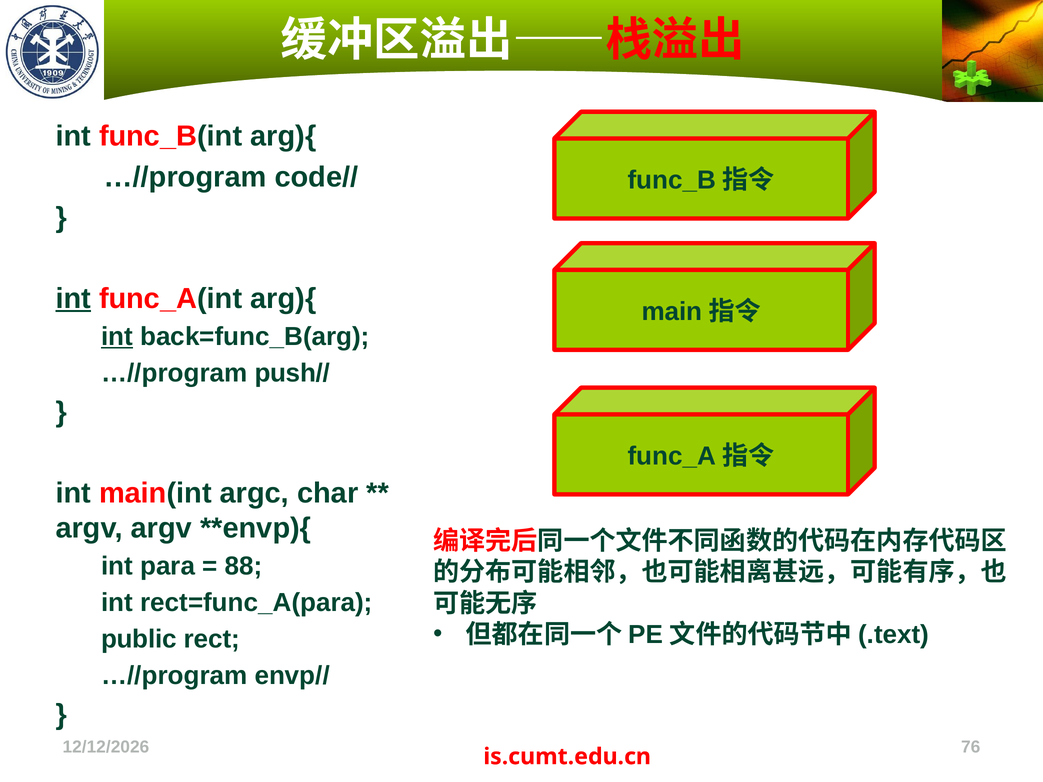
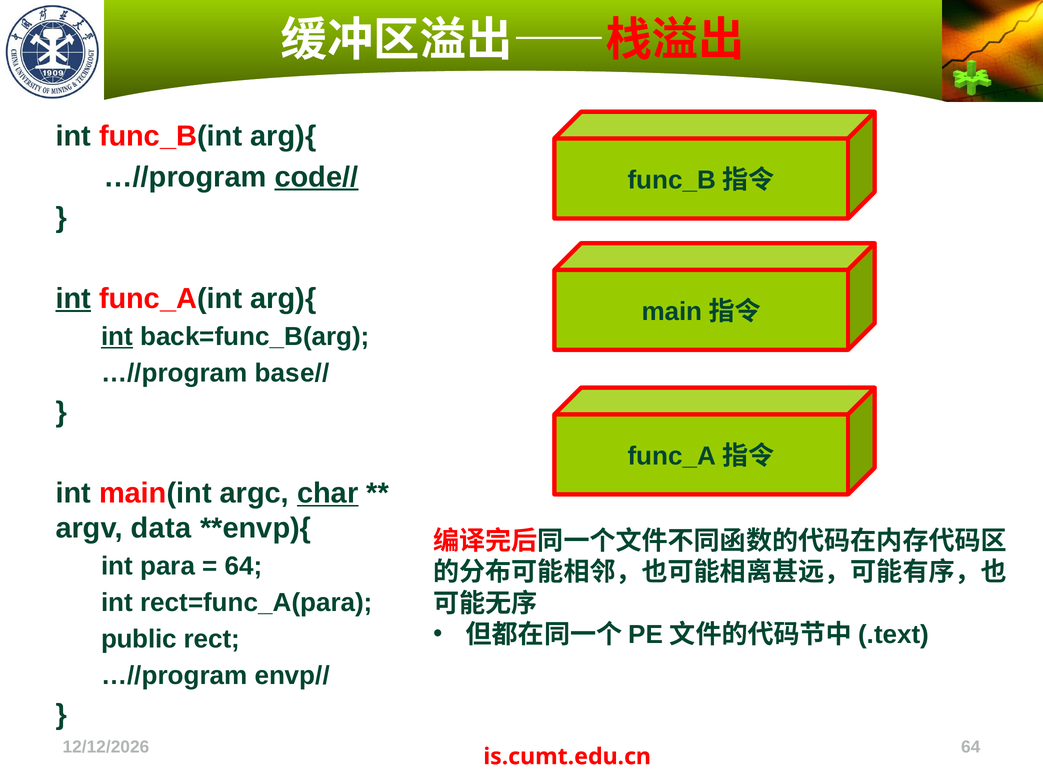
code// underline: none -> present (316, 177)
push//: push// -> base// (292, 373)
char underline: none -> present (328, 493)
argv argv: argv -> data (161, 528)
88: 88 -> 64 (244, 566)
76: 76 -> 64 (971, 747)
